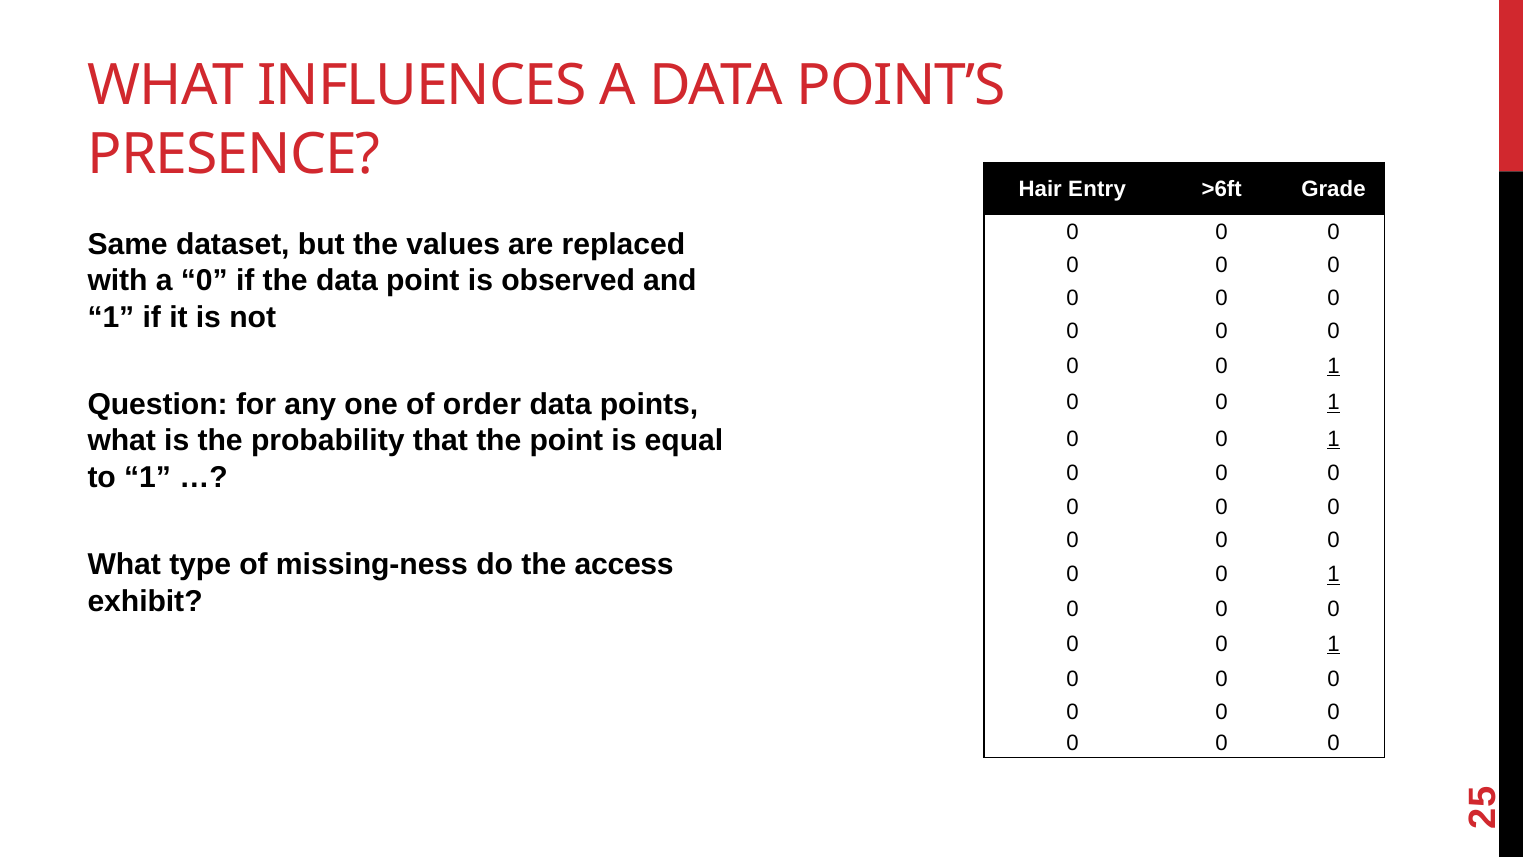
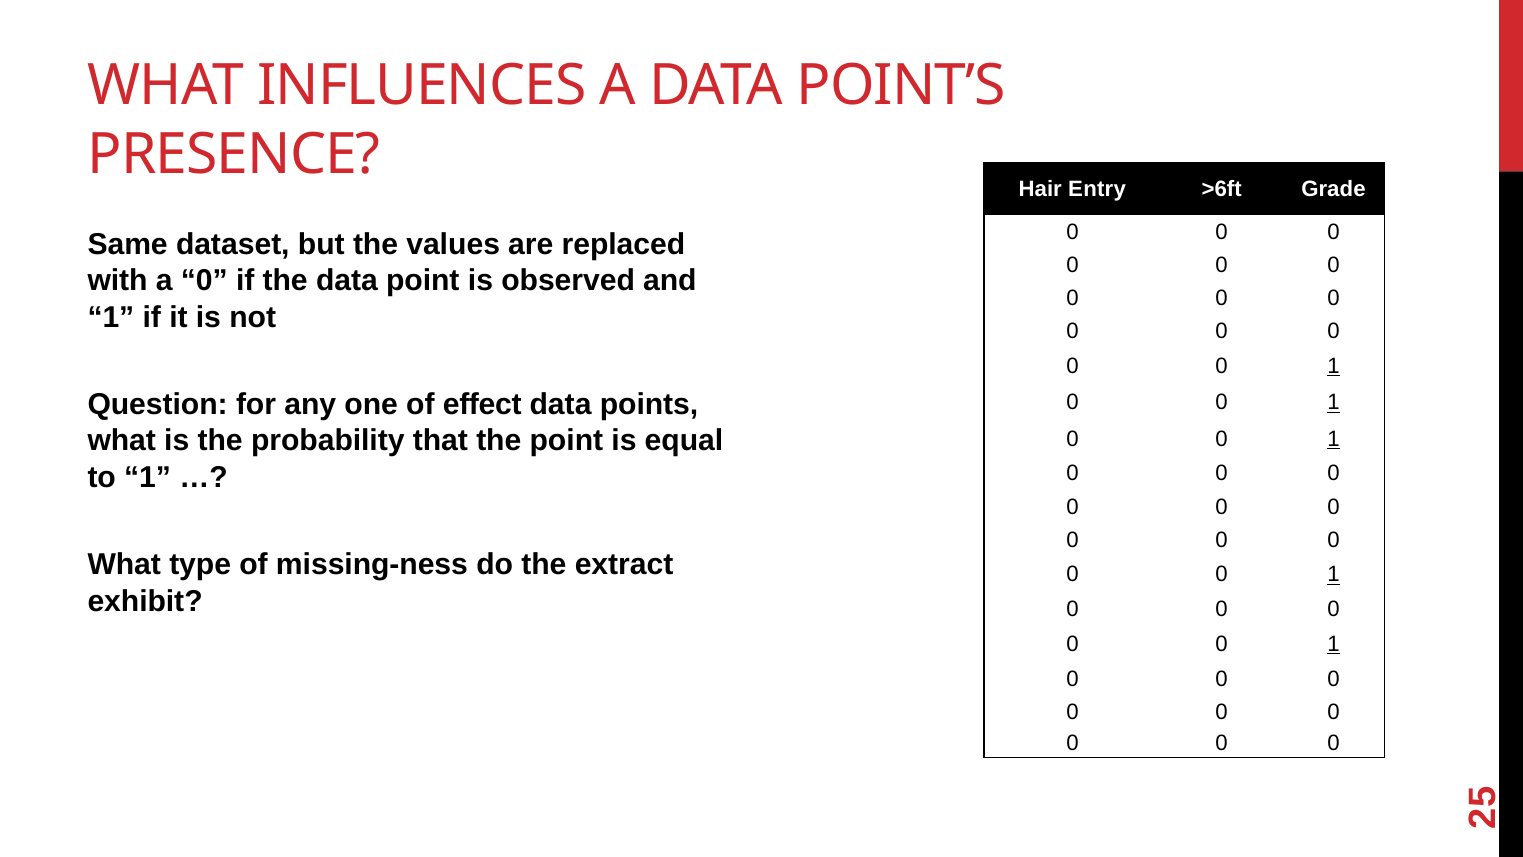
order: order -> effect (482, 405)
access: access -> extract (624, 565)
